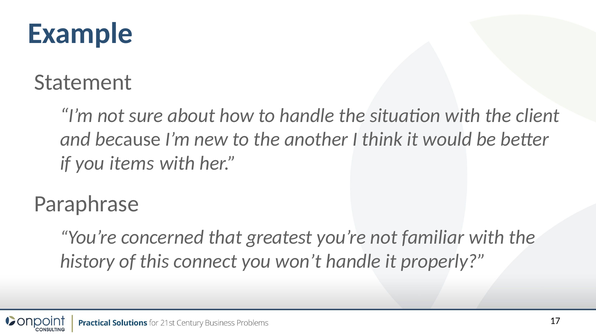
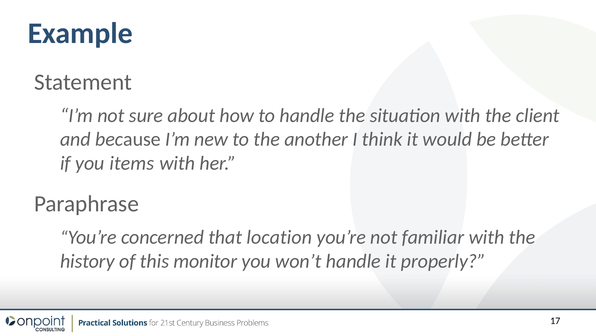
greatest: greatest -> location (279, 237)
connect: connect -> monitor (205, 261)
